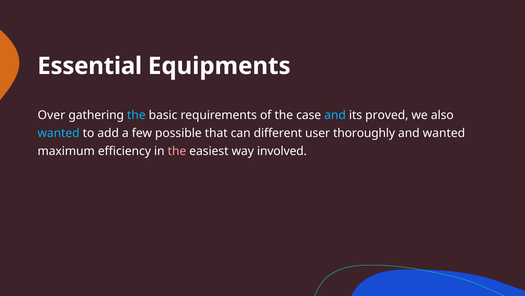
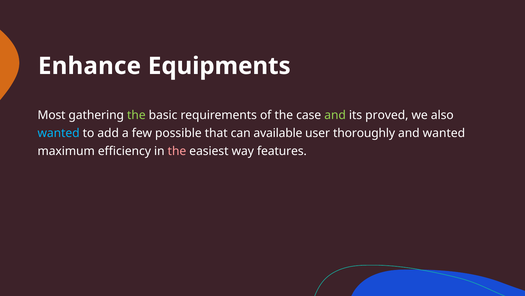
Essential: Essential -> Enhance (89, 66)
Over: Over -> Most (52, 115)
the colour: light blue -> light green (136, 115)
and colour: light blue -> light green (335, 115)
different: different -> available (278, 133)
involved: involved -> features (282, 151)
